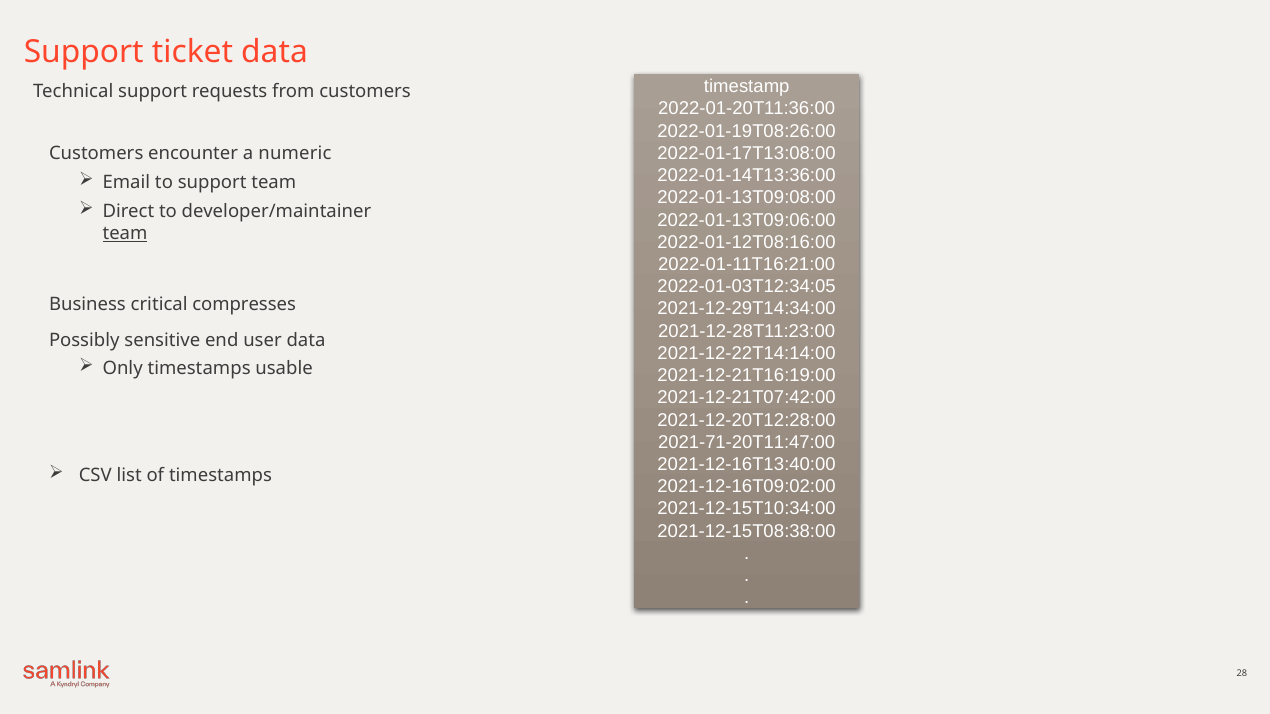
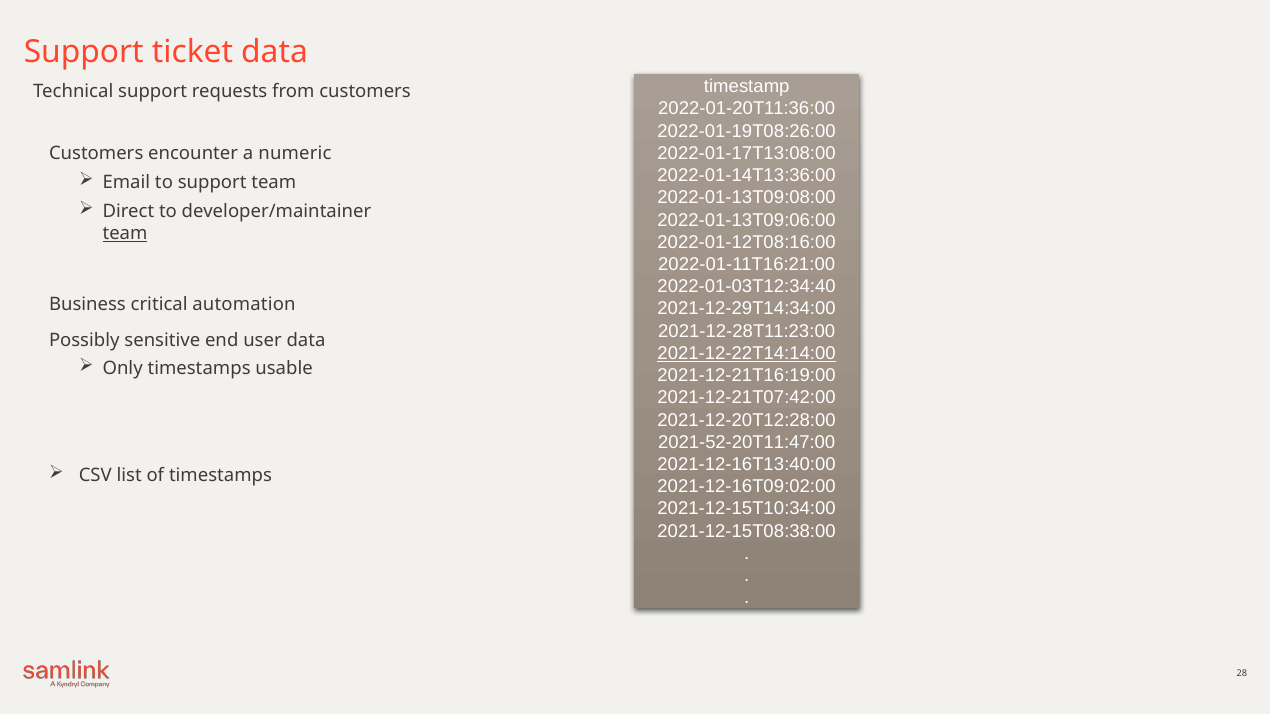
2022-01-03T12:34:05: 2022-01-03T12:34:05 -> 2022-01-03T12:34:40 (747, 287)
compresses: compresses -> automation (244, 305)
2021-12-22T14:14:00 underline: none -> present (747, 353)
2021-71-20T11:47:00: 2021-71-20T11:47:00 -> 2021-52-20T11:47:00 (747, 442)
